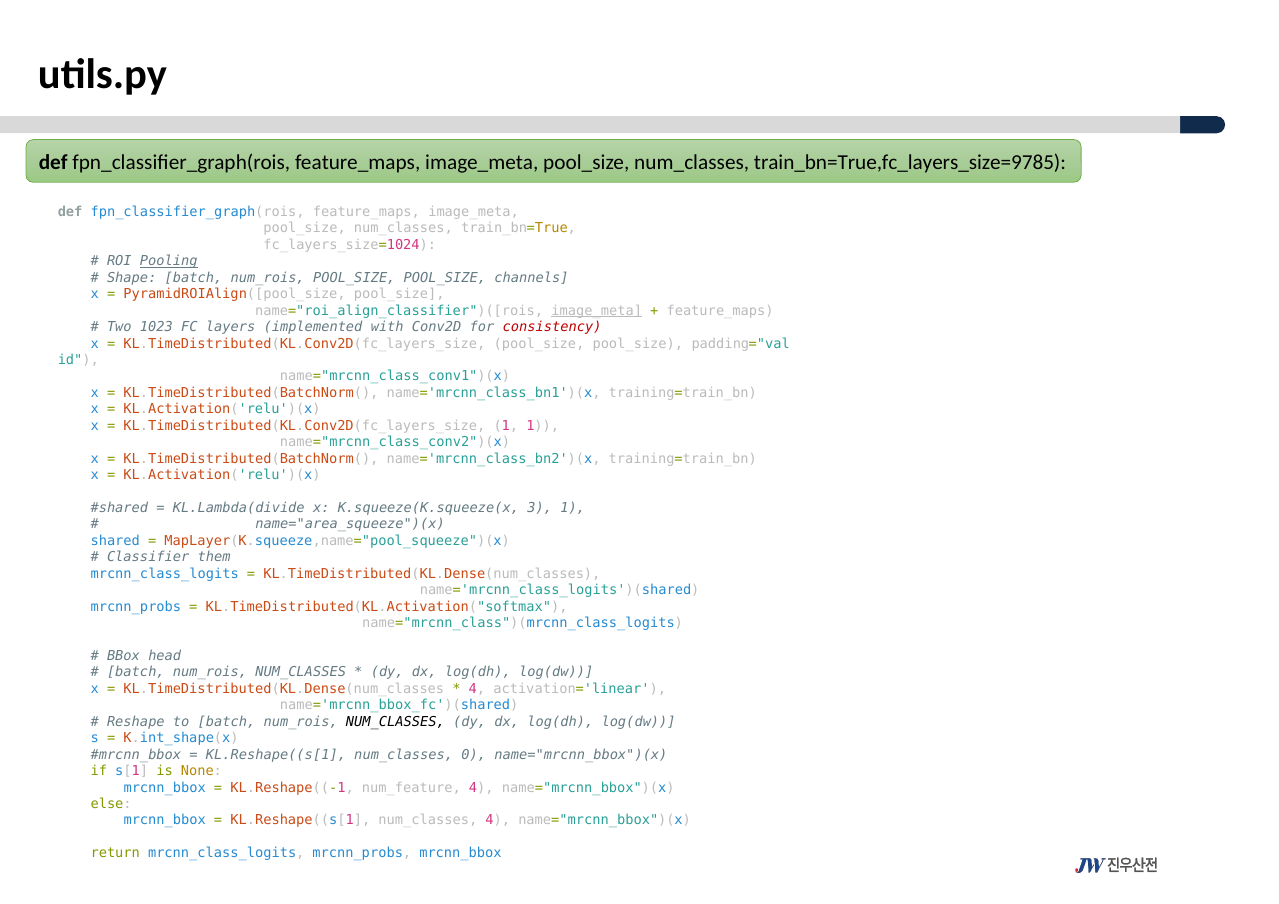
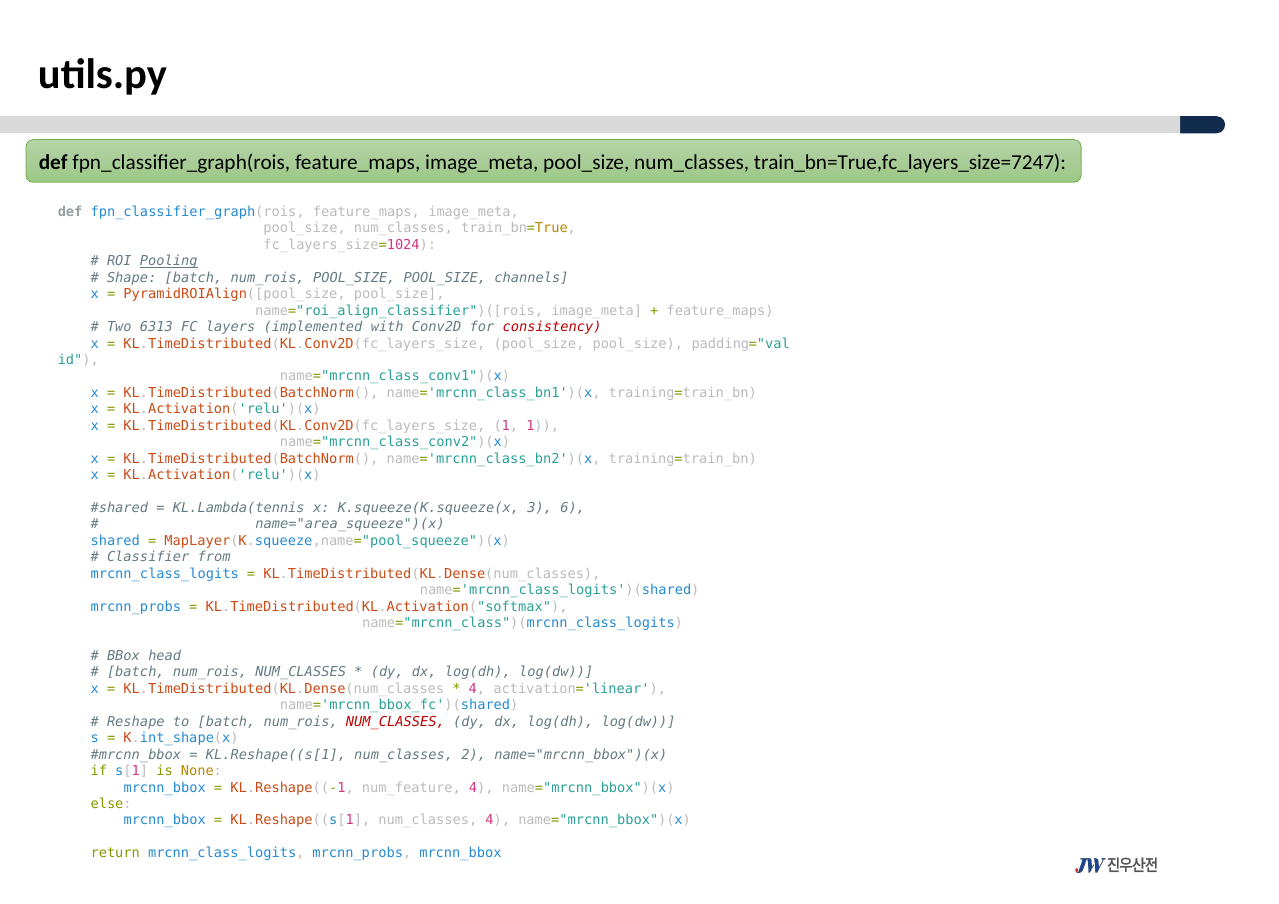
train_bn=True,fc_layers_size=9785: train_bn=True,fc_layers_size=9785 -> train_bn=True,fc_layers_size=7247 (910, 162)
image_meta underline: present -> none (597, 311)
1023: 1023 -> 6313 (156, 327)
KL.Lambda(divide: KL.Lambda(divide -> KL.Lambda(tennis (239, 508)
3 1: 1 -> 6 (573, 508)
them: them -> from (214, 558)
NUM_CLASSES colour: black -> red (395, 722)
0: 0 -> 2 (474, 755)
